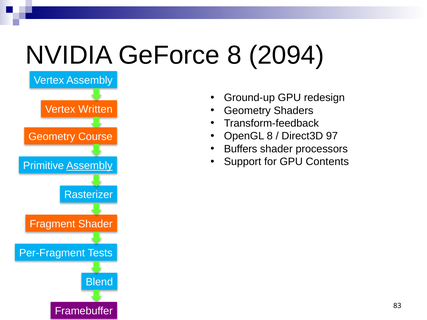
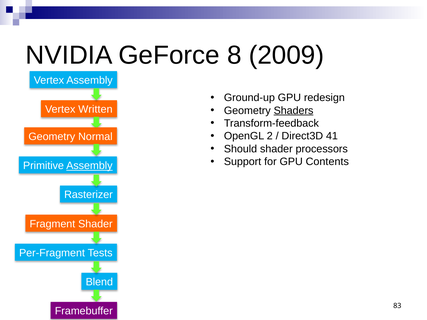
2094: 2094 -> 2009 (286, 55)
Shaders underline: none -> present (294, 111)
OpenGL 8: 8 -> 2 (270, 136)
97: 97 -> 41 (332, 136)
Course: Course -> Normal (95, 137)
Buffers: Buffers -> Should (241, 149)
